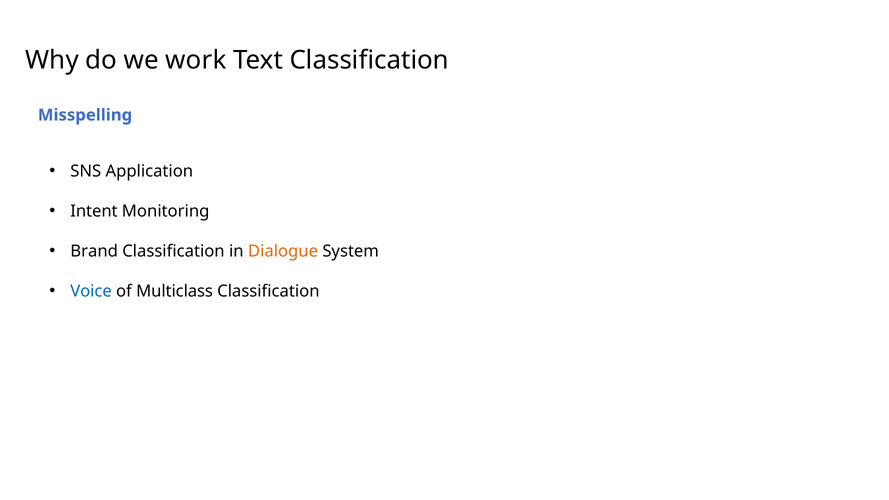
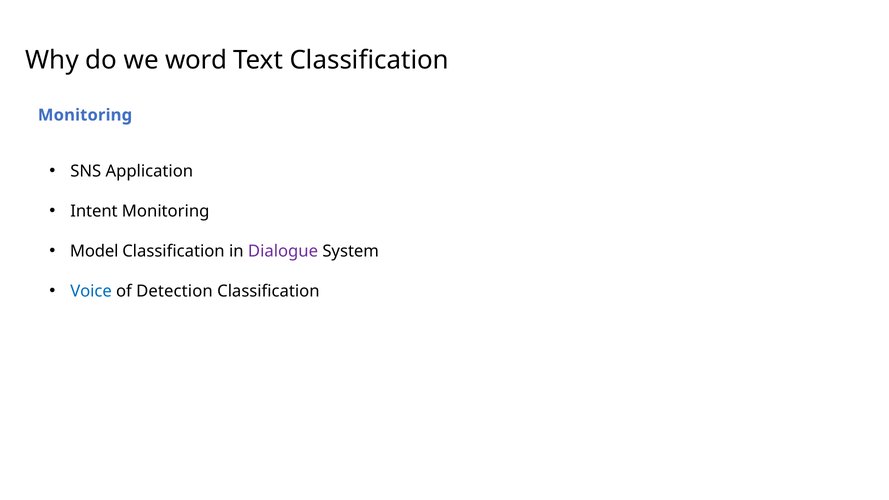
work: work -> word (196, 60)
Misspelling: Misspelling -> Monitoring (85, 115)
Brand: Brand -> Model (94, 251)
Dialogue colour: orange -> purple (283, 251)
Multiclass: Multiclass -> Detection (174, 291)
